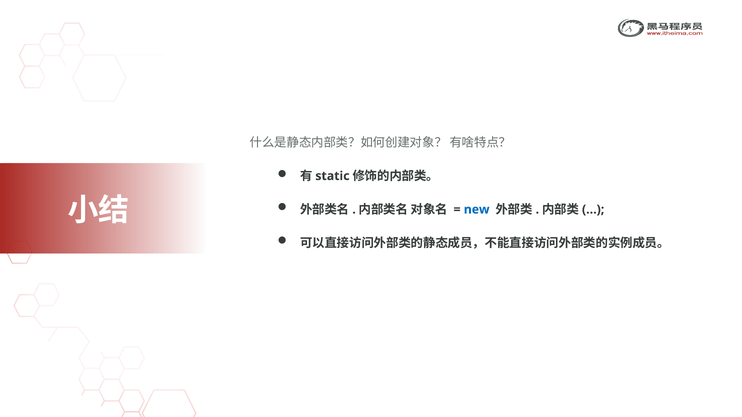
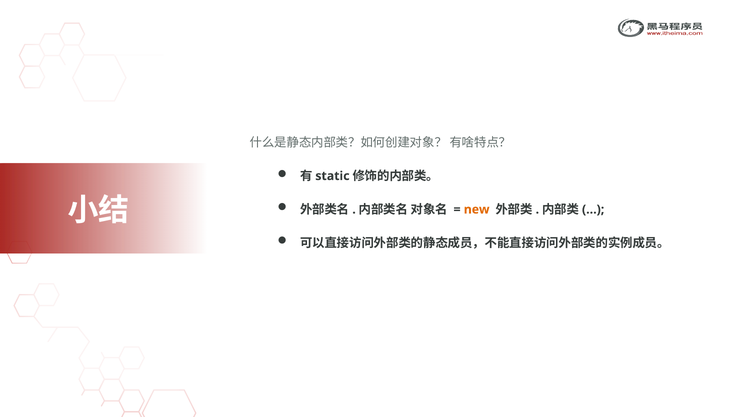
new colour: blue -> orange (477, 210)
